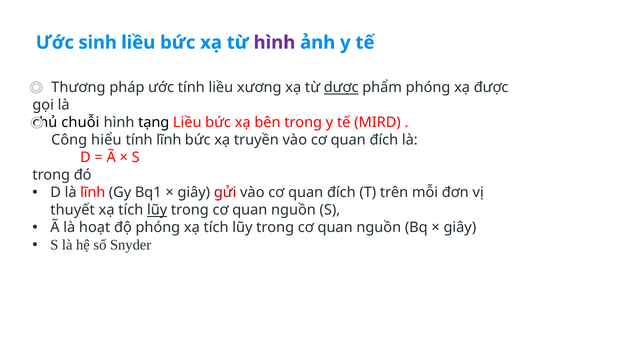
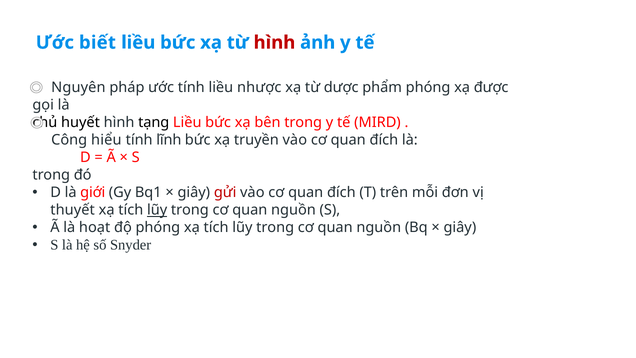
sinh: sinh -> biết (97, 43)
hình colour: purple -> red (274, 43)
Thương: Thương -> Nguyên (78, 88)
xương: xương -> nhược (259, 88)
dược underline: present -> none (341, 88)
chuỗi: chuỗi -> huyết (81, 122)
là lĩnh: lĩnh -> giới (93, 192)
